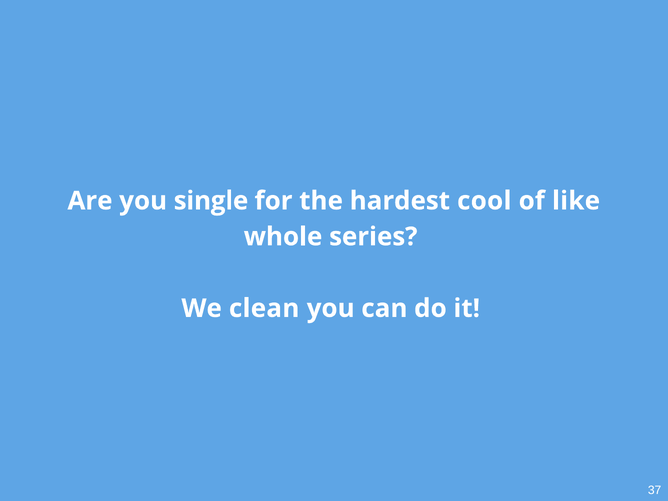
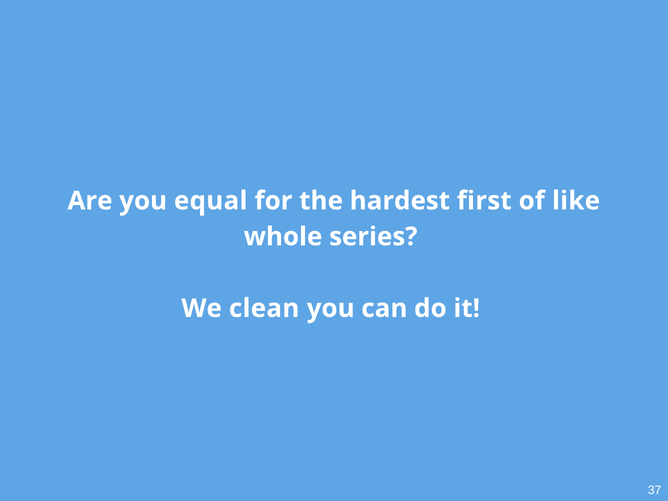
single: single -> equal (211, 201)
cool: cool -> first (484, 201)
